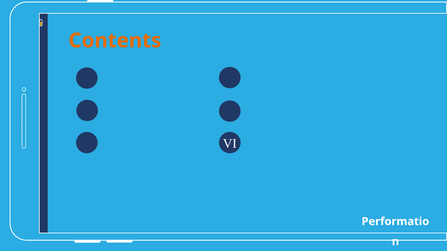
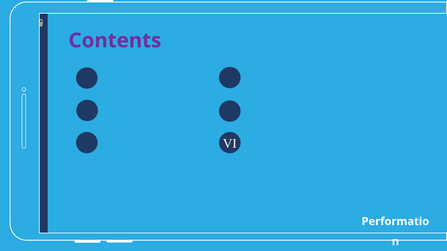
Contents colour: orange -> purple (115, 41)
